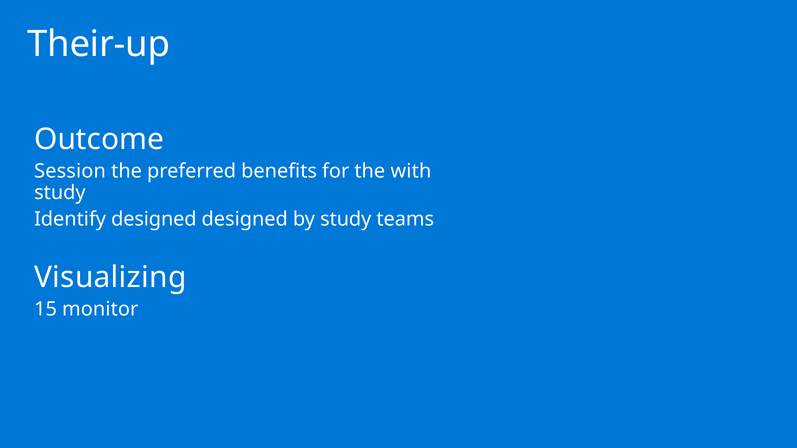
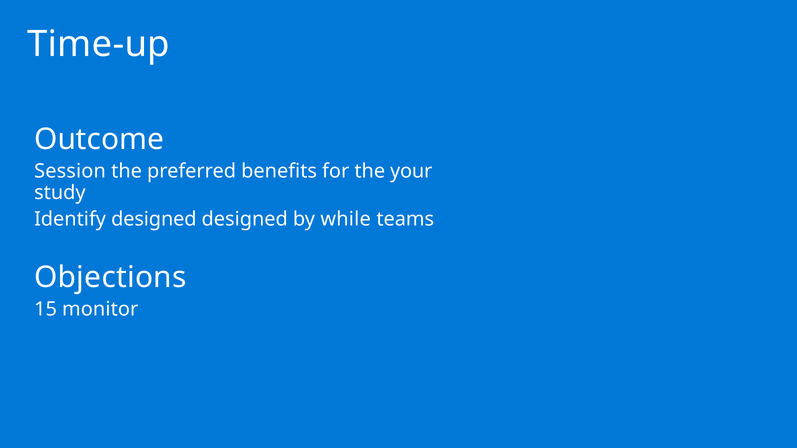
Their-up: Their-up -> Time-up (98, 44)
with: with -> your (411, 171)
by study: study -> while (346, 219)
Visualizing: Visualizing -> Objections (110, 278)
